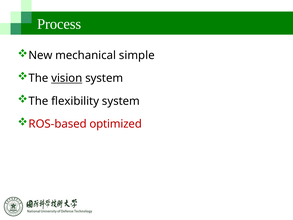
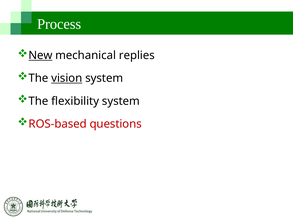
New underline: none -> present (41, 55)
simple: simple -> replies (137, 55)
optimized: optimized -> questions (116, 124)
